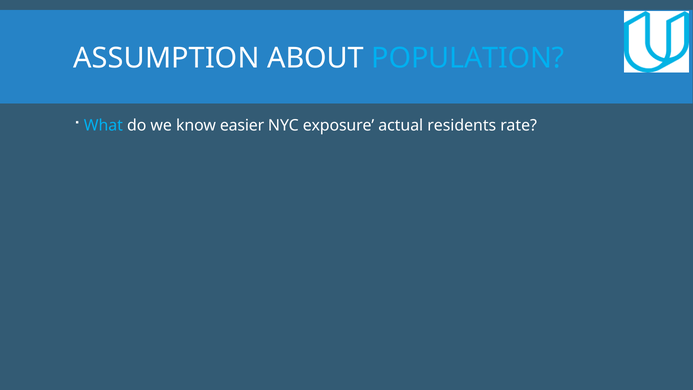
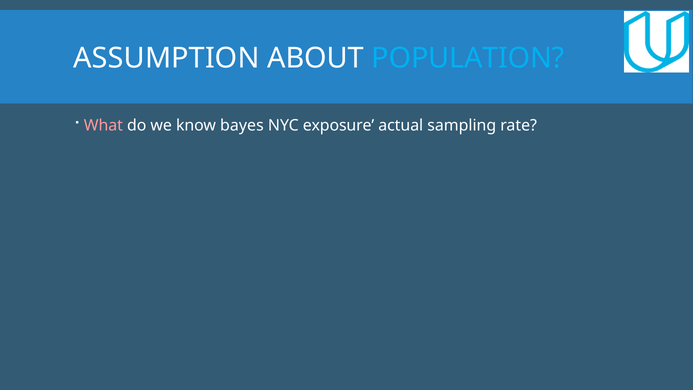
What colour: light blue -> pink (103, 125)
easier: easier -> bayes (242, 125)
residents: residents -> sampling (462, 125)
